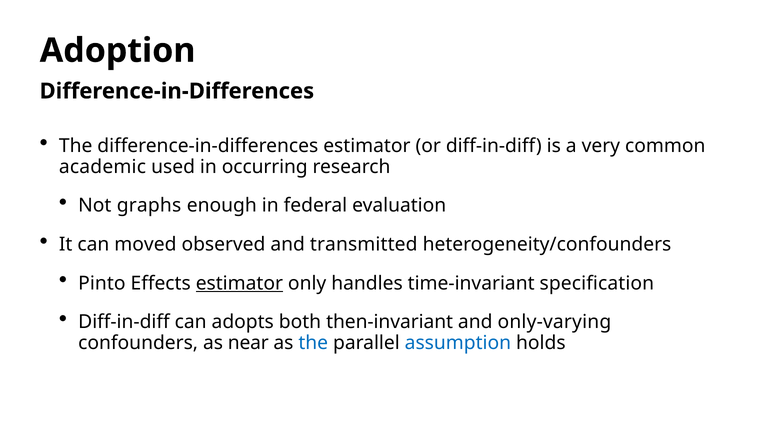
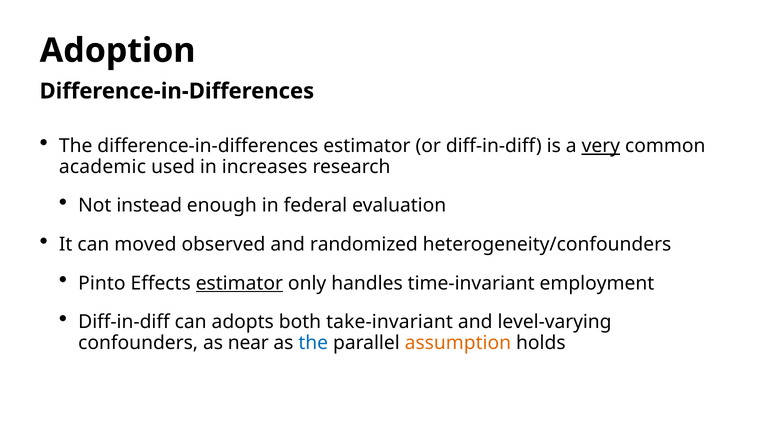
very underline: none -> present (601, 146)
occurring: occurring -> increases (265, 167)
graphs: graphs -> instead (149, 206)
transmitted: transmitted -> randomized (364, 245)
specification: specification -> employment (597, 283)
then-invariant: then-invariant -> take-invariant (389, 322)
only-varying: only-varying -> level-varying (555, 322)
assumption colour: blue -> orange (458, 343)
